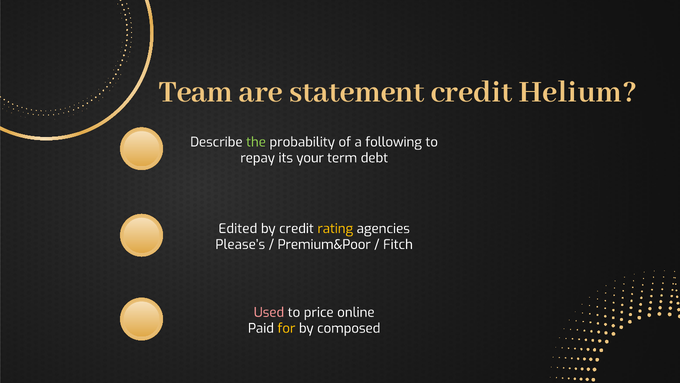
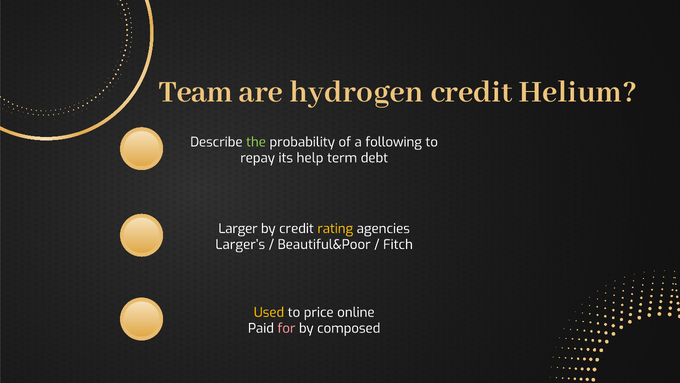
statement: statement -> hydrogen (357, 91)
your: your -> help (310, 158)
Edited: Edited -> Larger (238, 228)
Please’s: Please’s -> Larger’s (240, 244)
Premium&Poor: Premium&Poor -> Beautiful&Poor (324, 244)
Used colour: pink -> yellow (269, 312)
for colour: yellow -> pink (286, 328)
